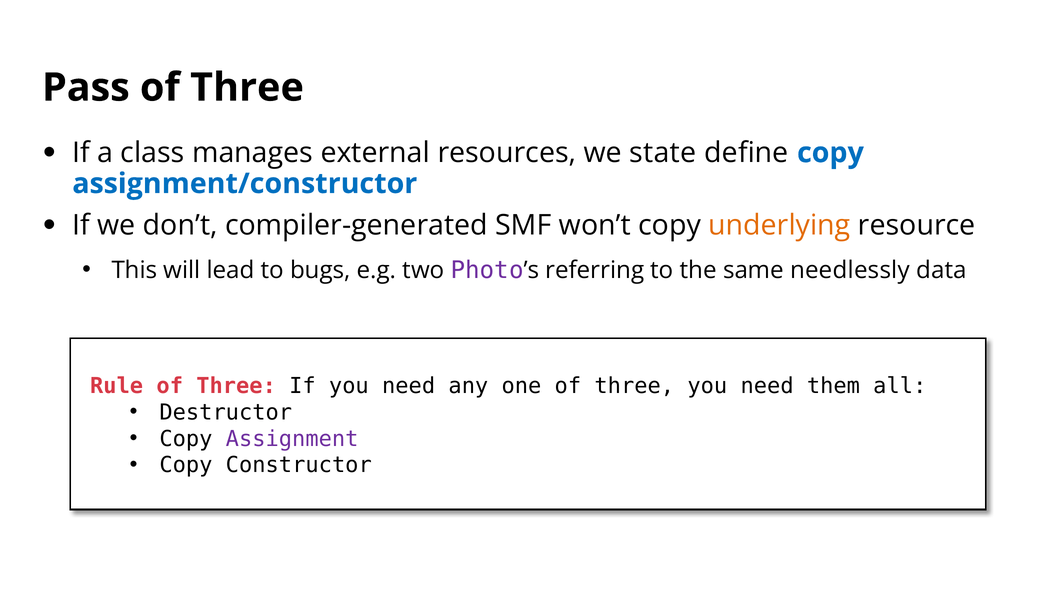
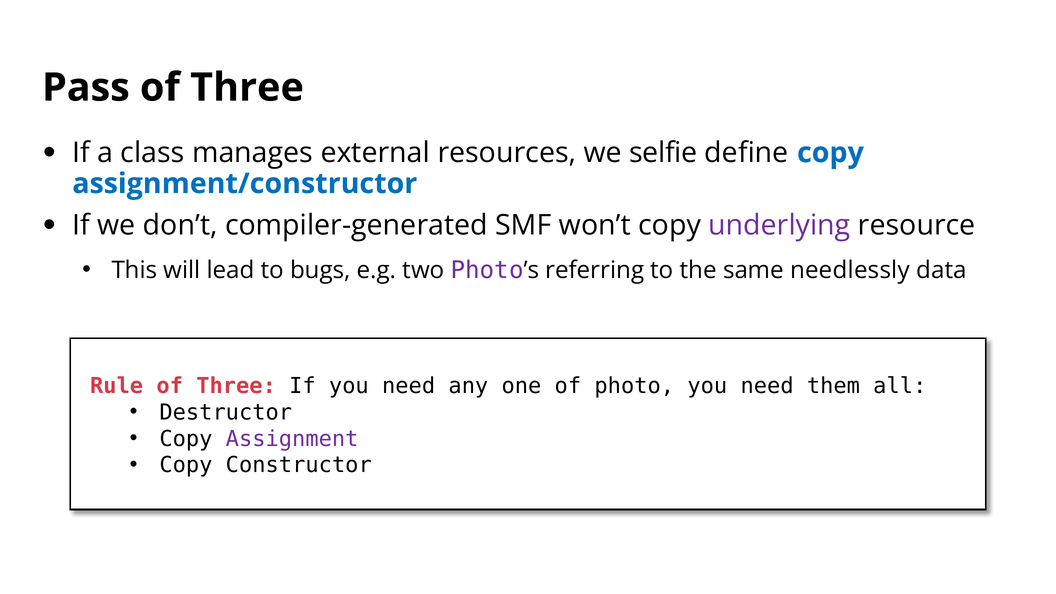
state: state -> selfie (663, 153)
underlying colour: orange -> purple (779, 225)
one of three: three -> photo (634, 386)
